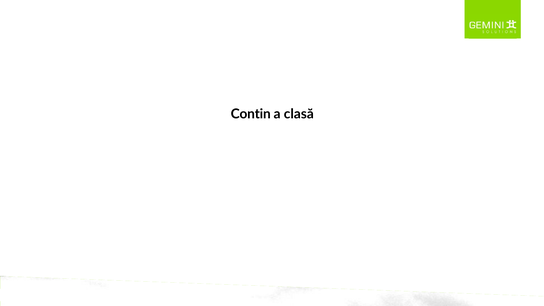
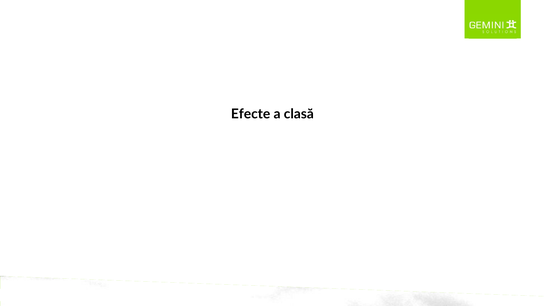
Contin: Contin -> Efecte (251, 114)
